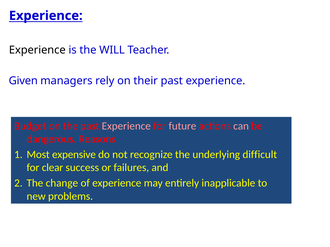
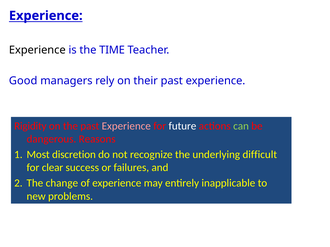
WILL: WILL -> TIME (112, 50)
Given: Given -> Good (23, 81)
Budget: Budget -> Rigidity (30, 126)
future colour: pink -> white (182, 126)
can colour: pink -> light green (241, 126)
expensive: expensive -> discretion (74, 155)
